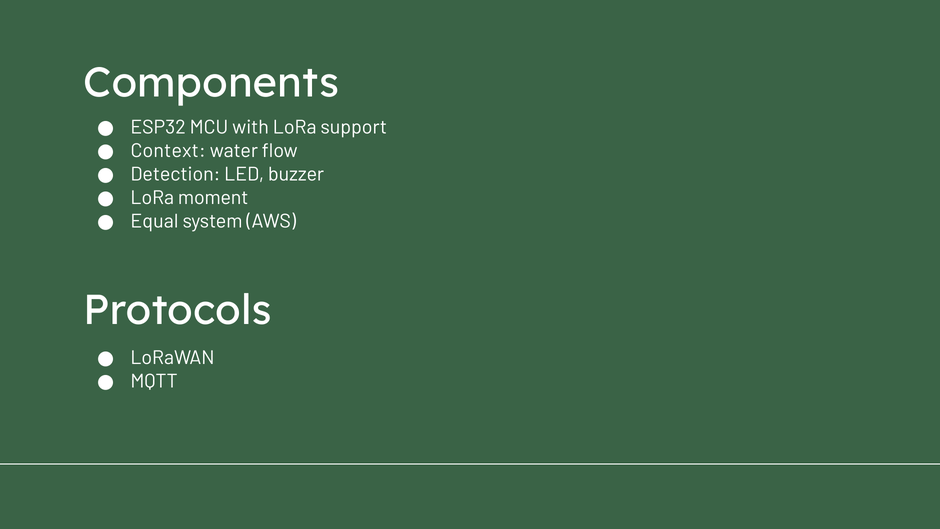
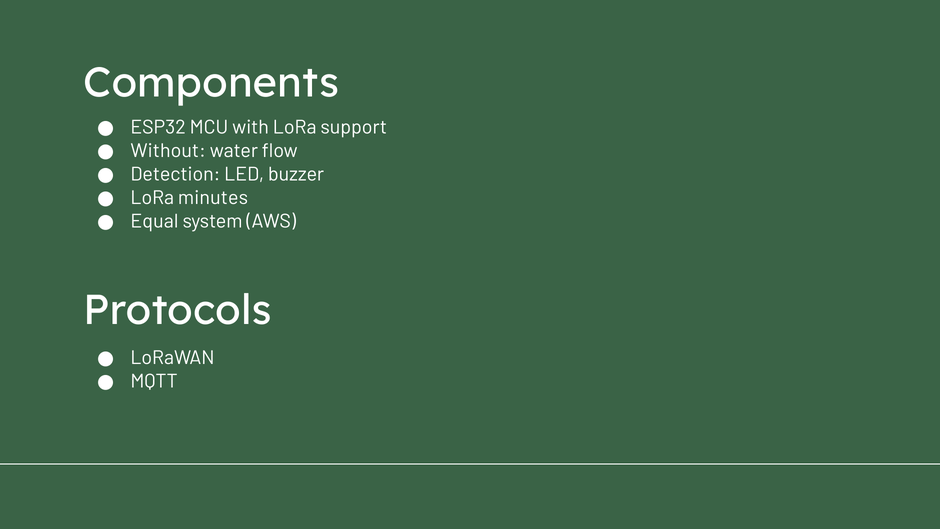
Context: Context -> Without (168, 151)
moment: moment -> minutes (213, 198)
